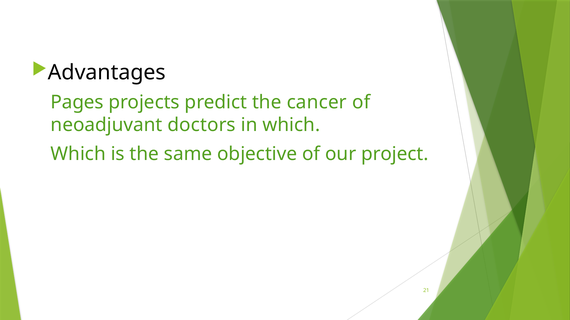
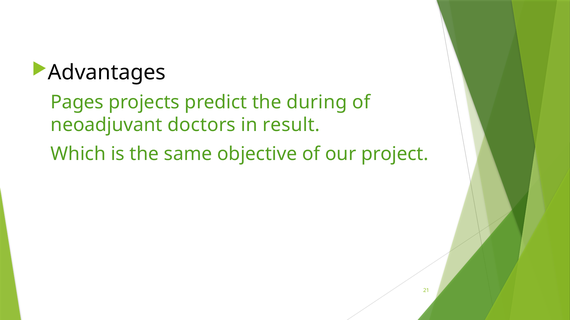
cancer: cancer -> during (317, 102)
in which: which -> result (291, 125)
